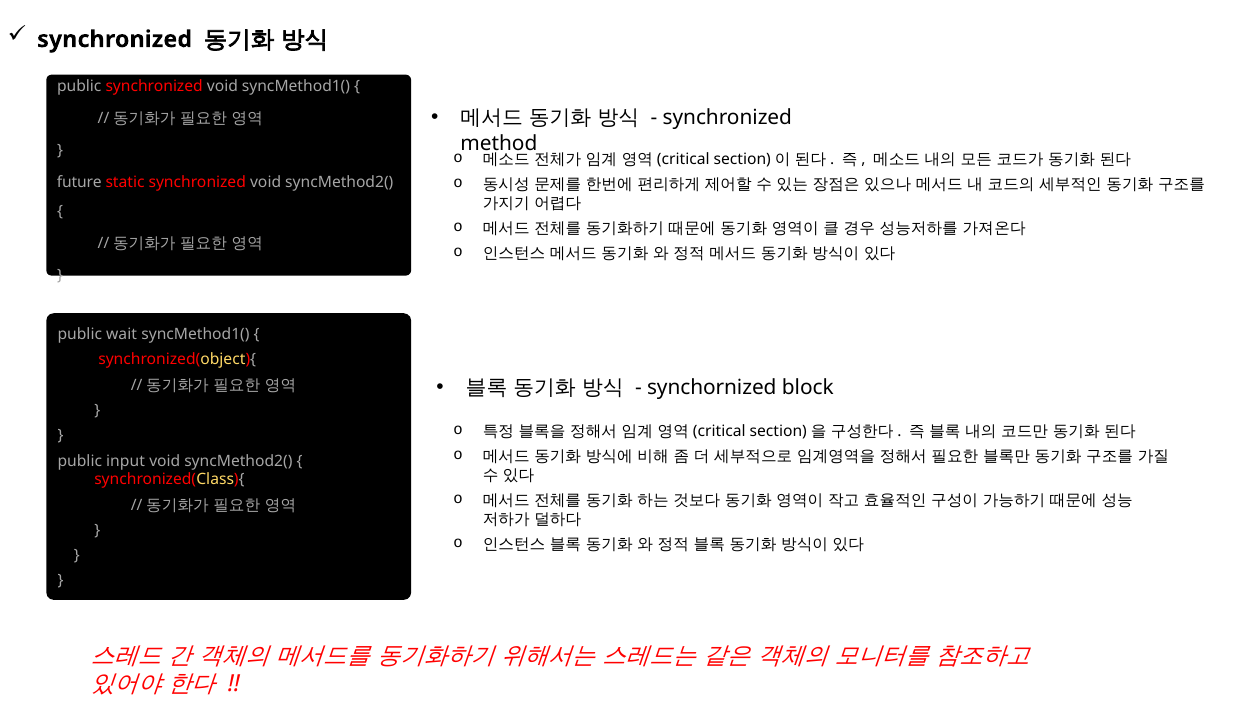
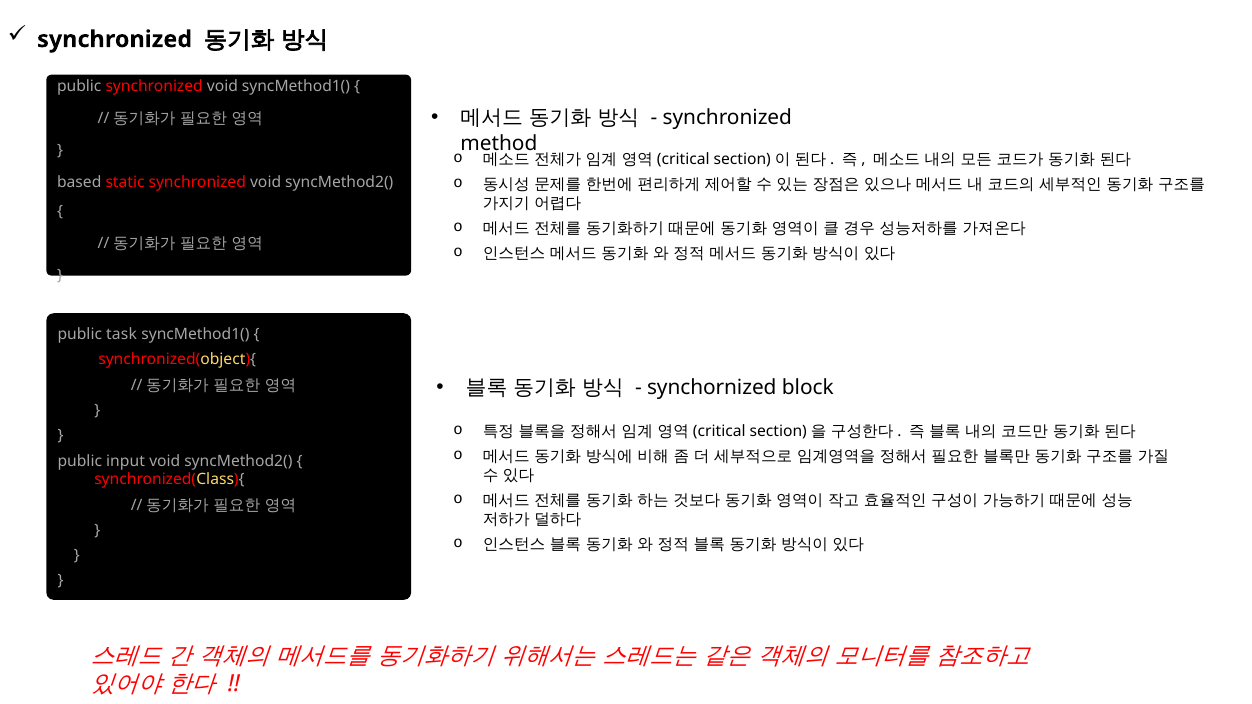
future: future -> based (79, 183)
wait: wait -> task (122, 335)
